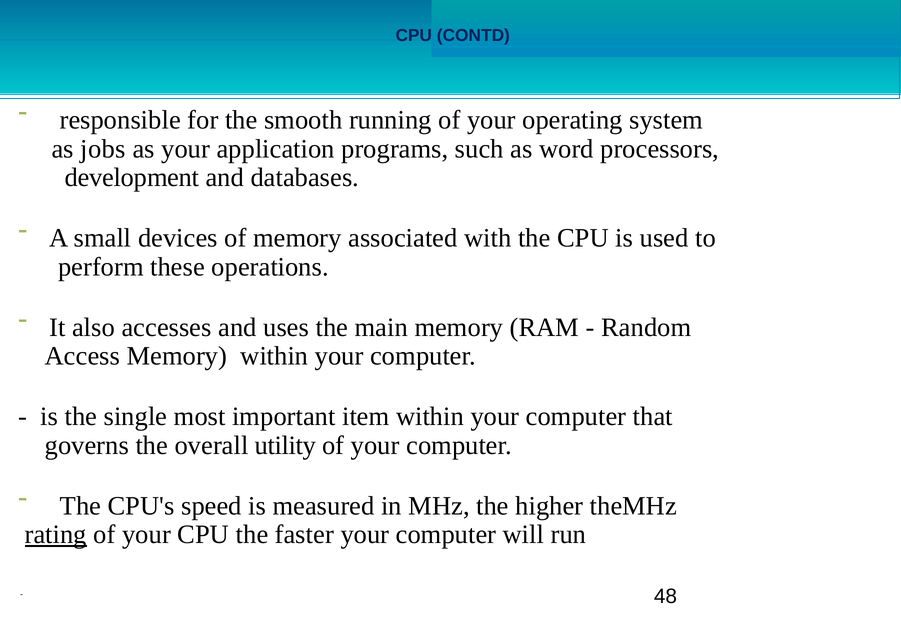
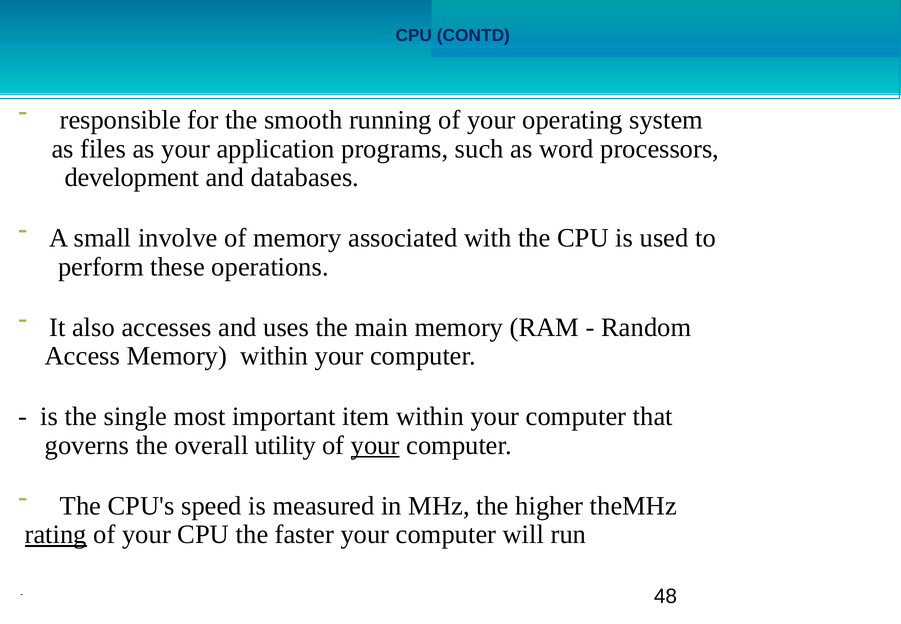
jobs: jobs -> files (103, 149)
devices: devices -> involve (178, 238)
your underline: none -> present (375, 445)
